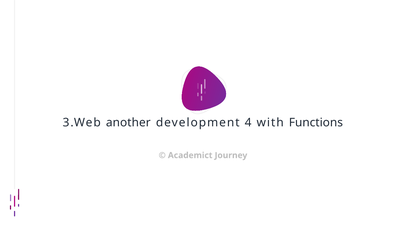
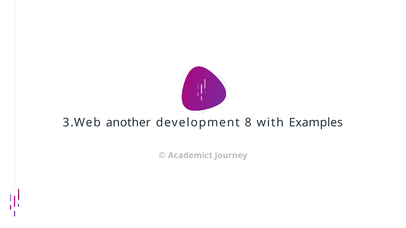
4: 4 -> 8 (248, 123)
Functions: Functions -> Examples (316, 123)
